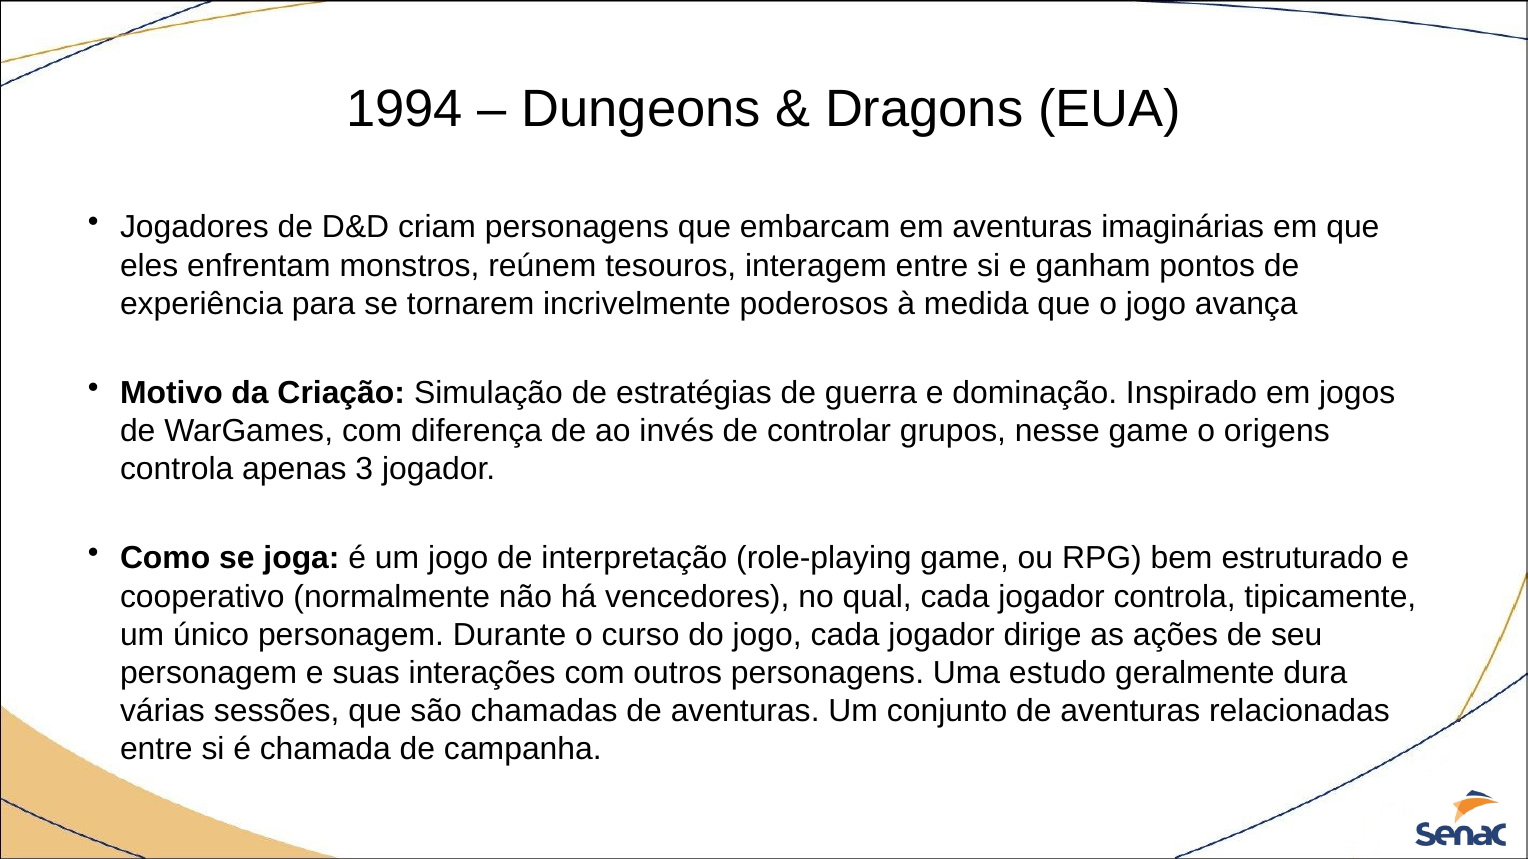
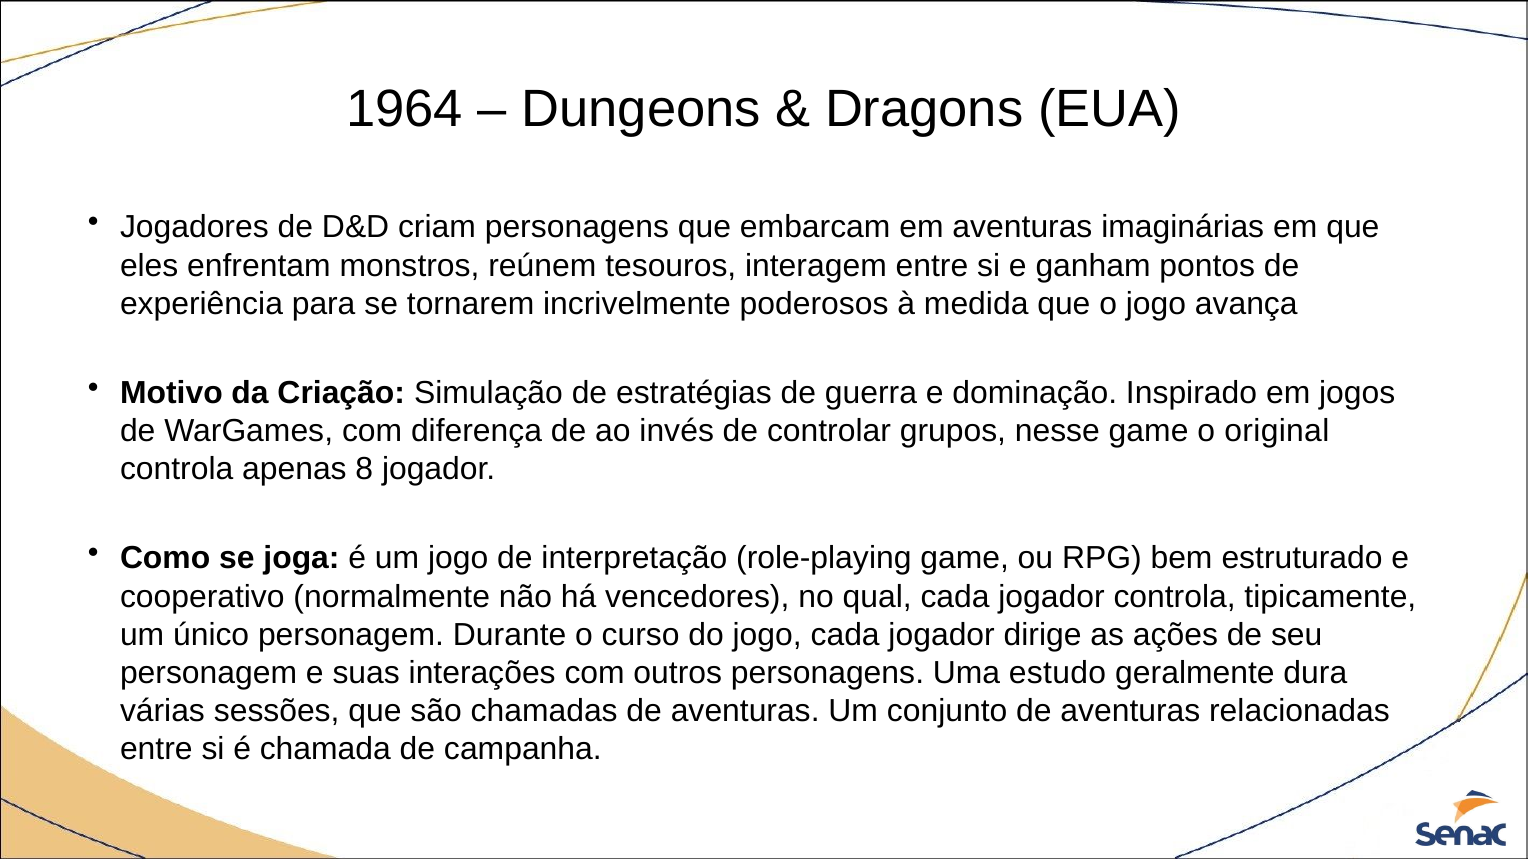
1994: 1994 -> 1964 (405, 110)
origens: origens -> original (1277, 431)
3: 3 -> 8 (364, 470)
